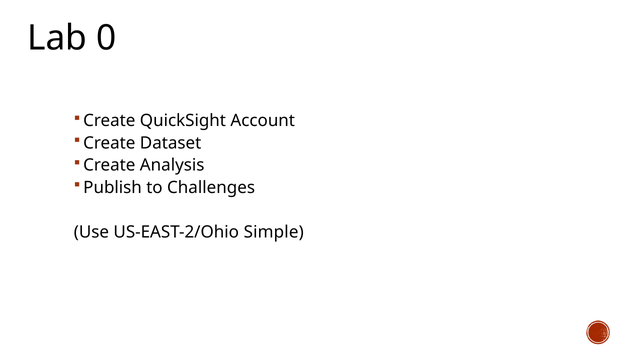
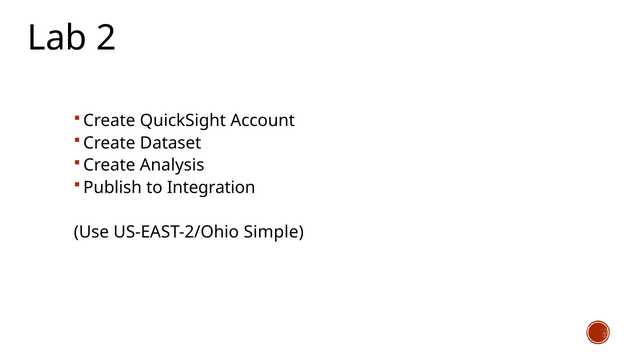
0: 0 -> 2 (106, 38)
Challenges: Challenges -> Integration (211, 187)
